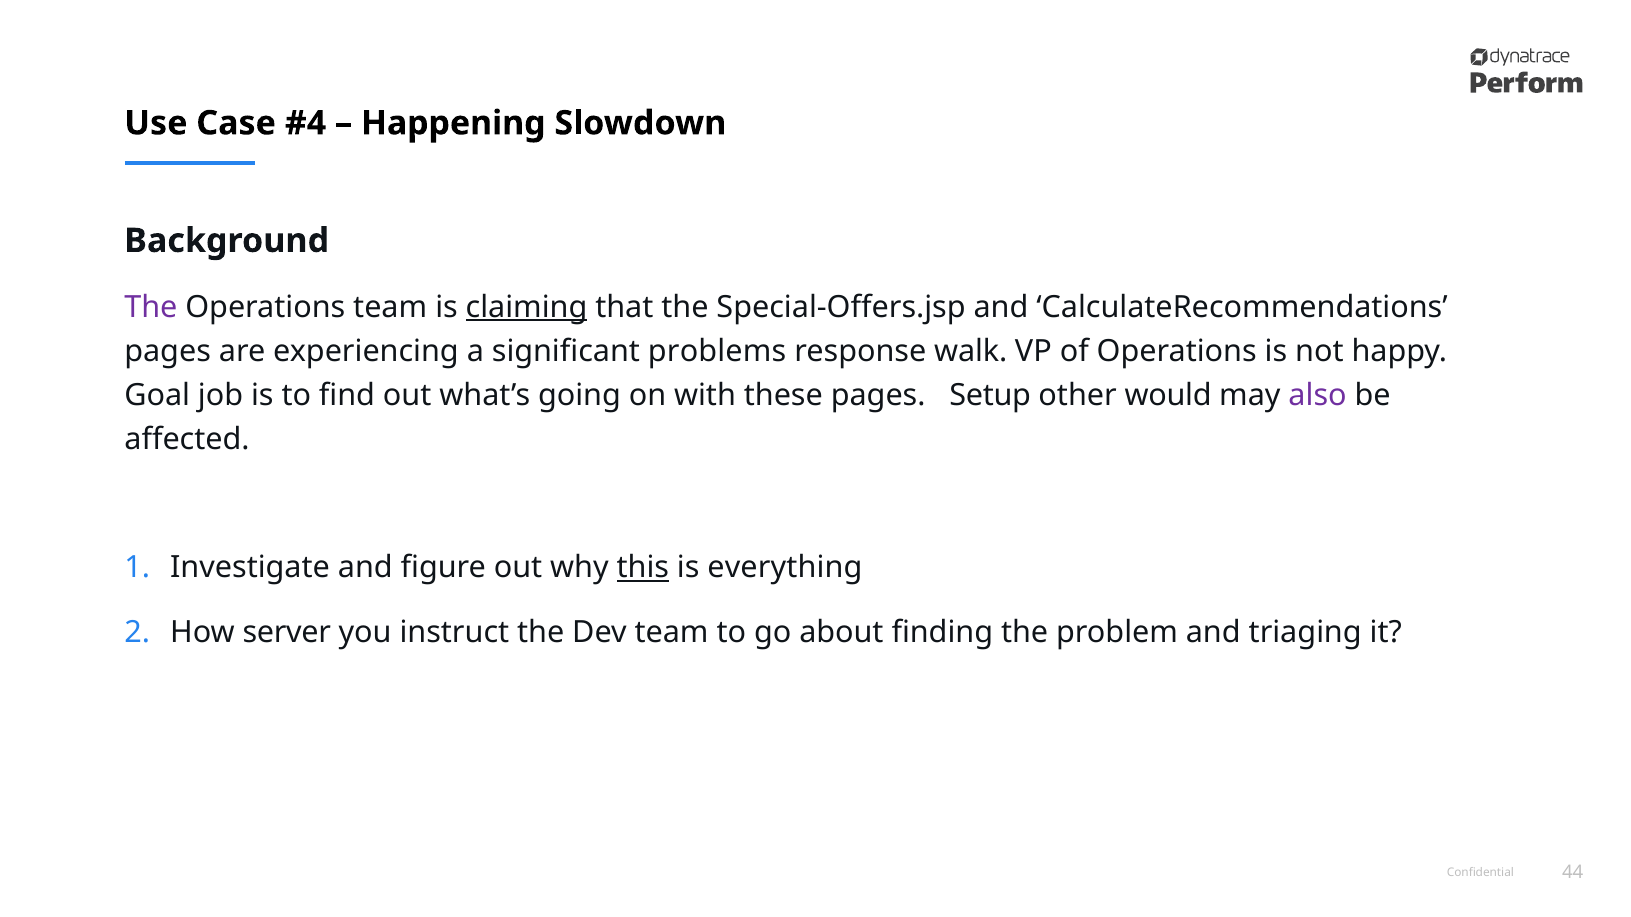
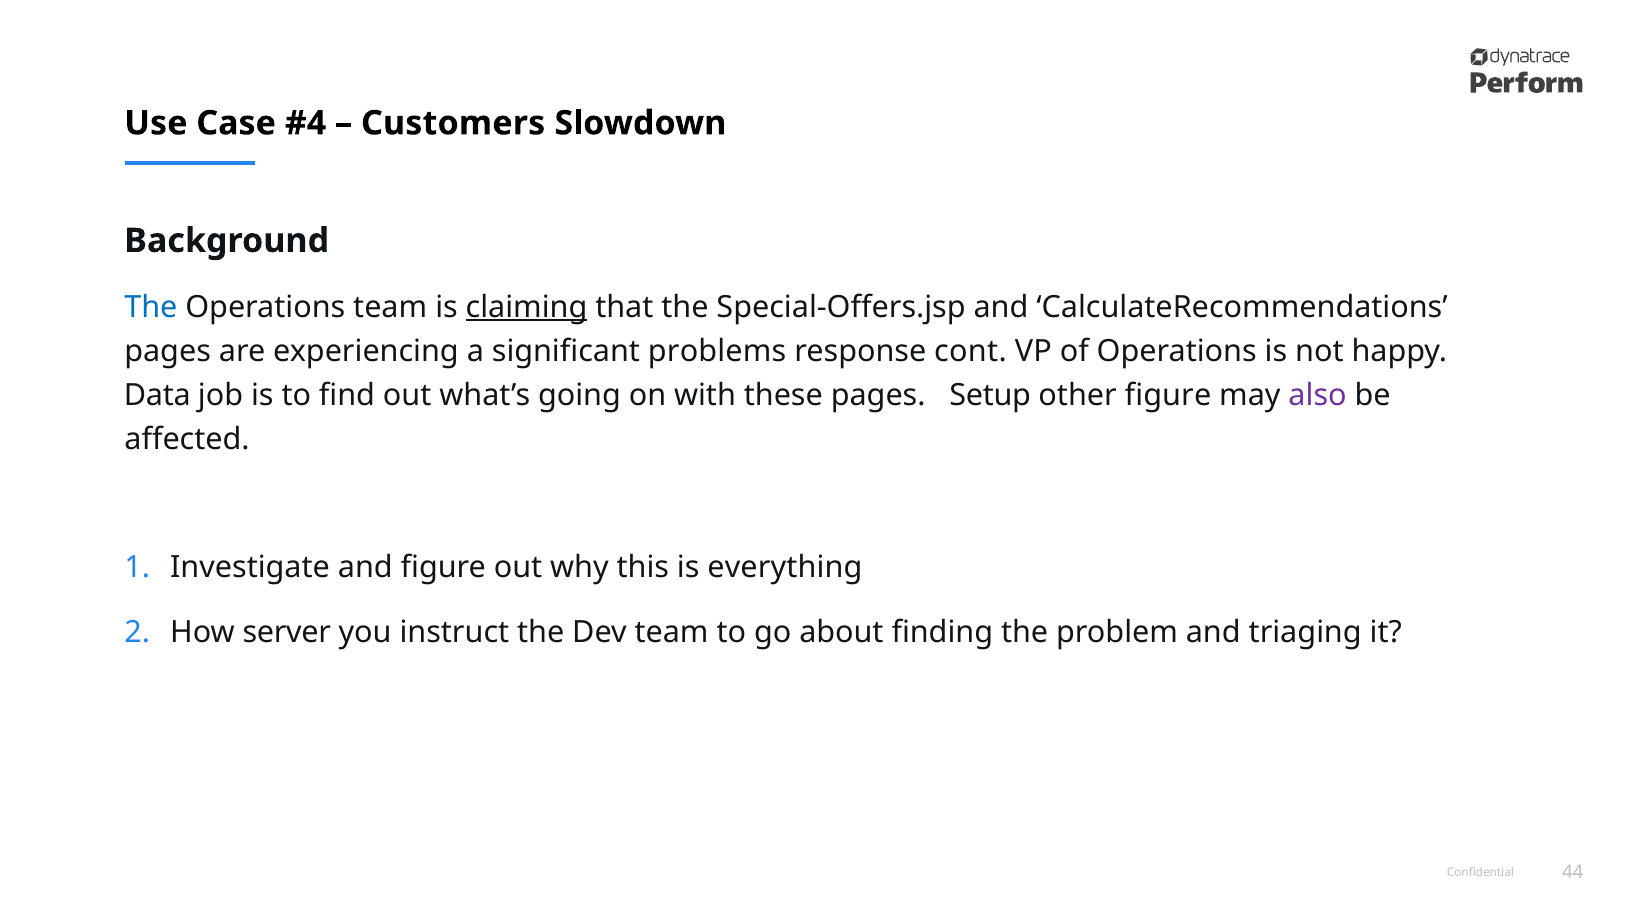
Happening: Happening -> Customers (453, 123)
The colour: purple -> blue (151, 307)
walk: walk -> cont (970, 351)
Goal: Goal -> Data (157, 395)
other would: would -> figure (1168, 395)
this underline: present -> none (643, 568)
